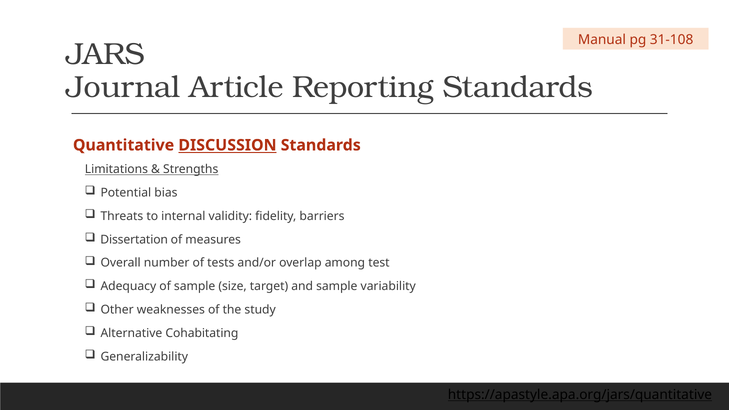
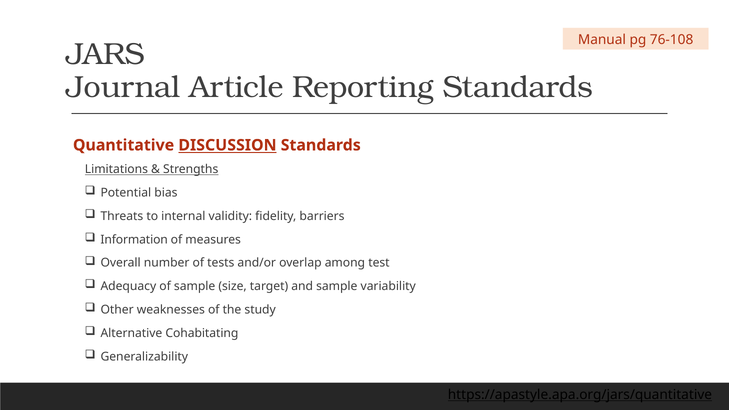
31-108: 31-108 -> 76-108 (672, 40)
Dissertation: Dissertation -> Information (134, 240)
